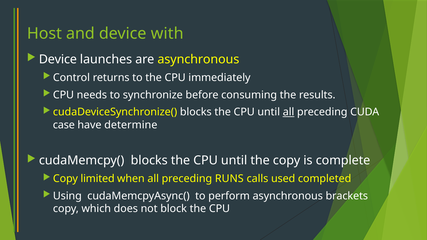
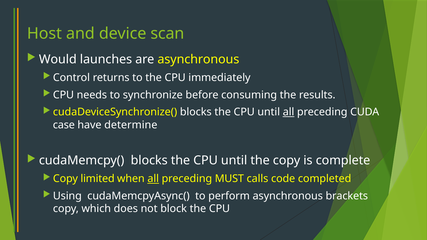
with: with -> scan (167, 34)
Device: Device -> Would (58, 59)
all underline: none -> present (153, 179)
RUNS: RUNS -> MUST (229, 179)
used: used -> code (283, 179)
